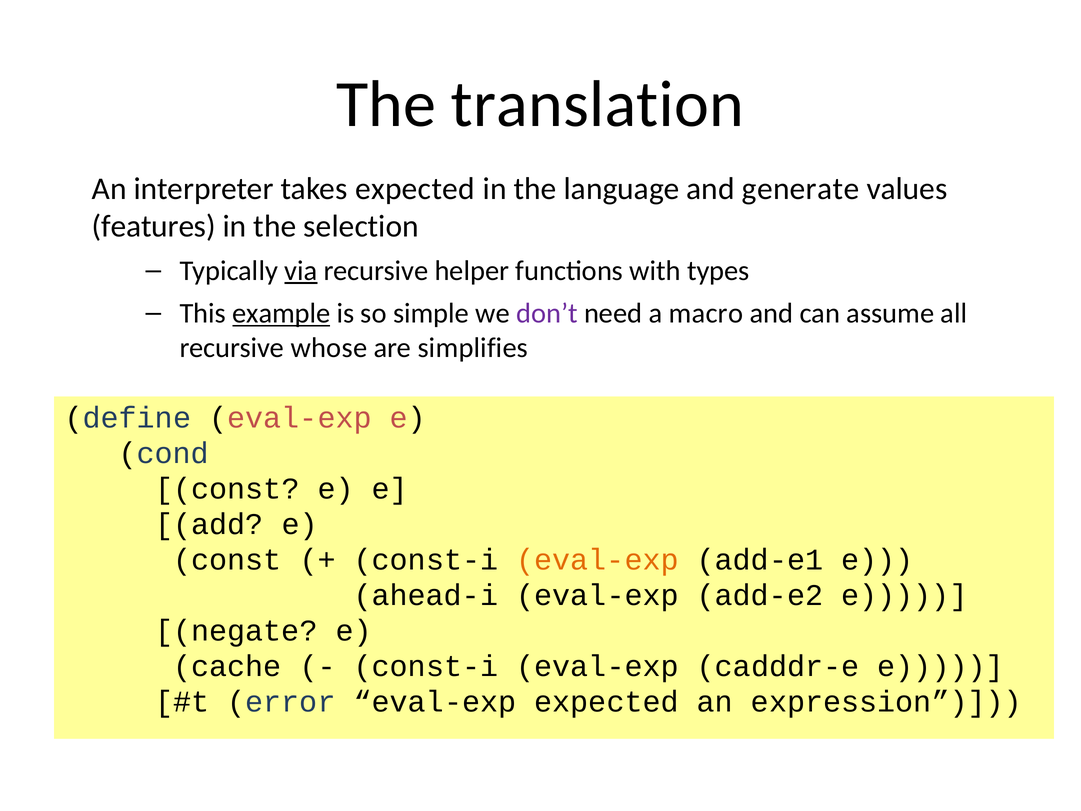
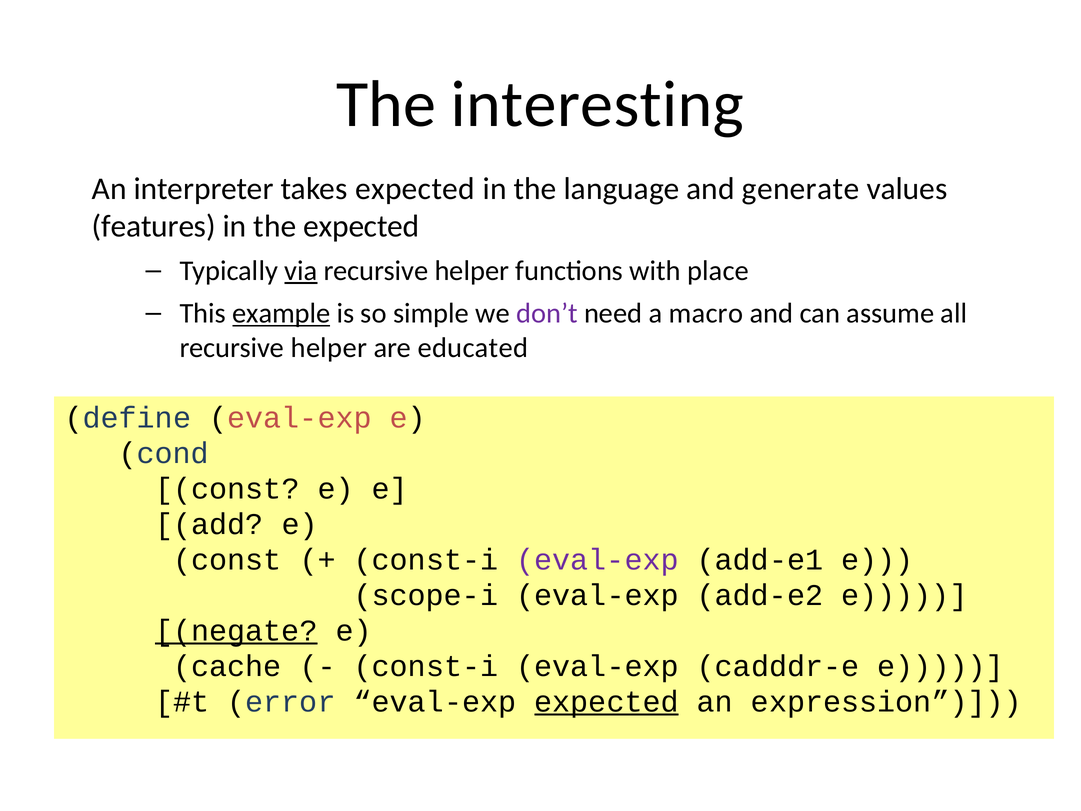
translation: translation -> interesting (597, 105)
the selection: selection -> expected (361, 227)
types: types -> place (718, 271)
whose: whose -> helper (329, 348)
simplifies: simplifies -> educated (473, 348)
eval-exp colour: orange -> purple (597, 560)
ahead-i: ahead-i -> scope-i (426, 595)
negate underline: none -> present (236, 631)
expected underline: none -> present (607, 701)
